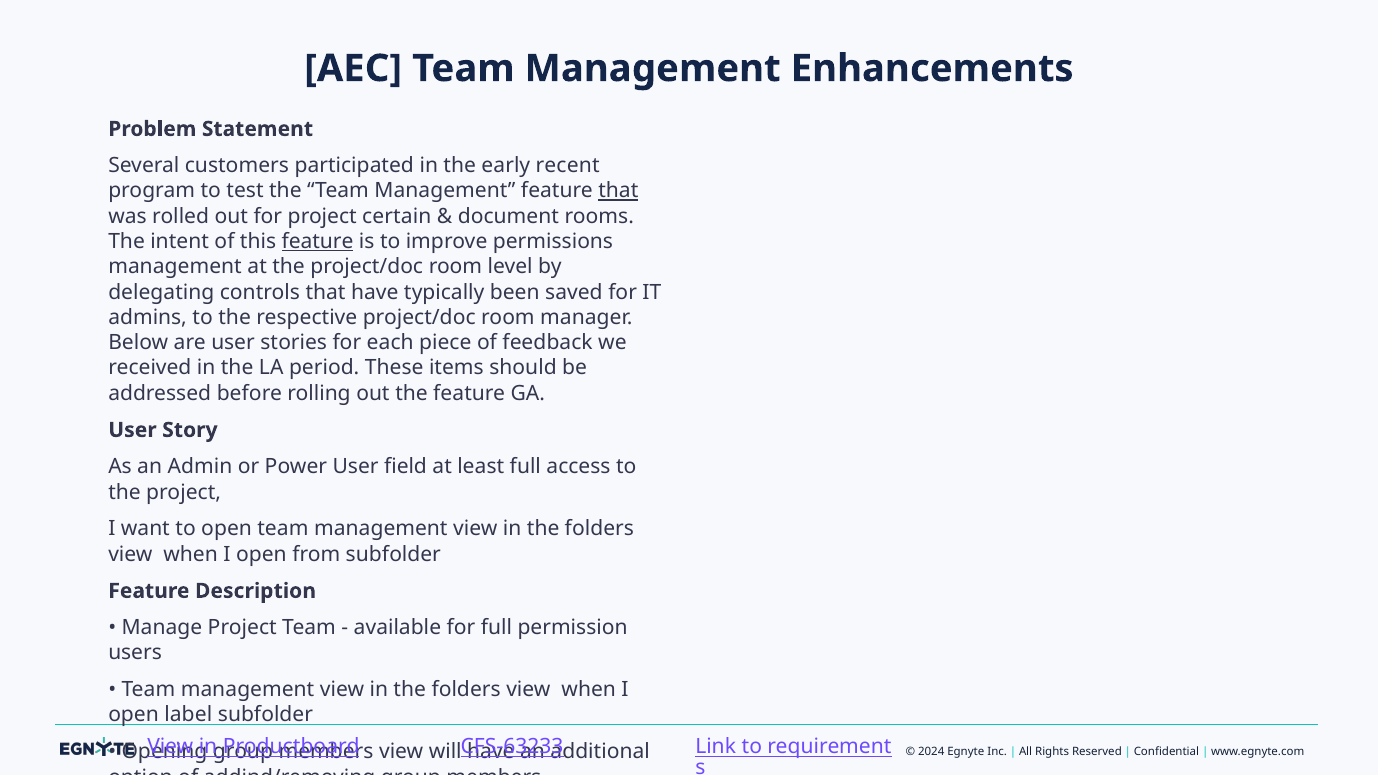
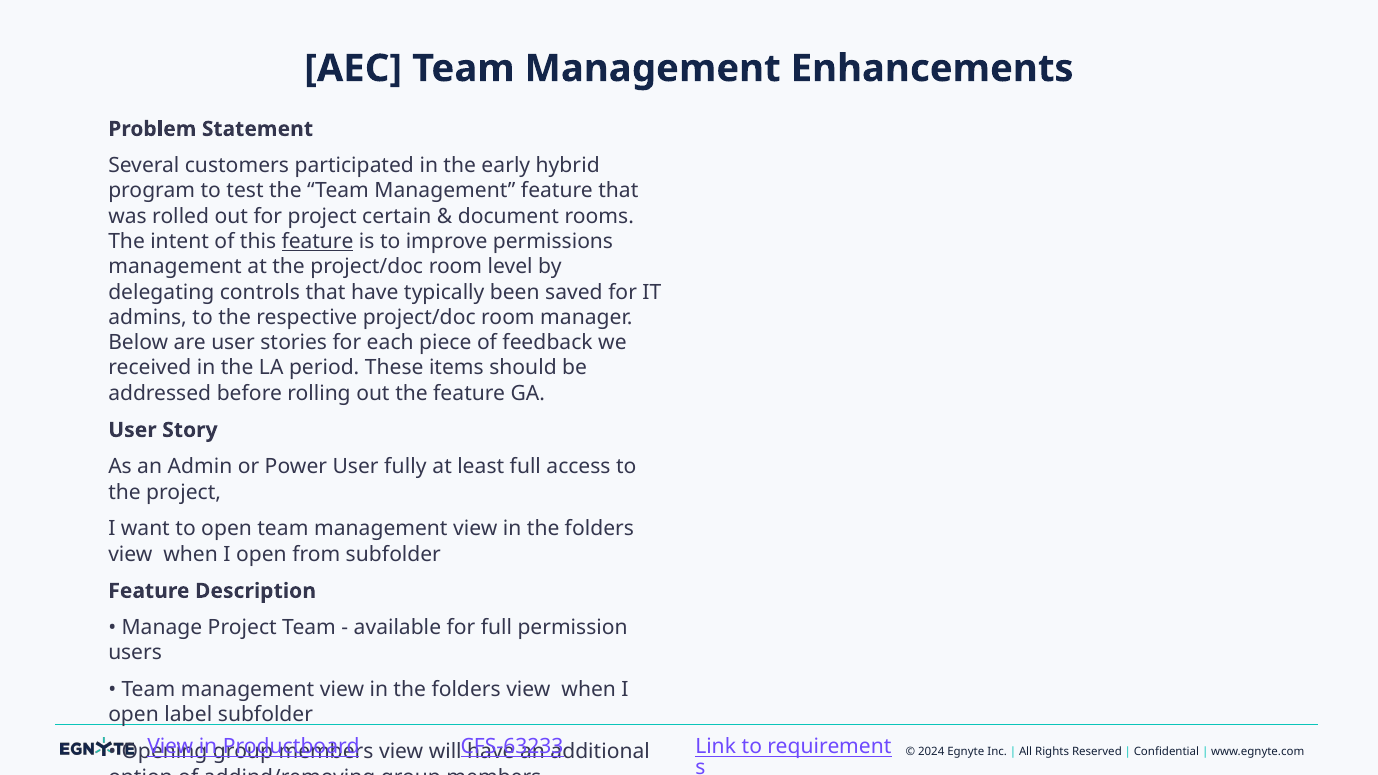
recent: recent -> hybrid (568, 166)
that underline: present -> none (618, 191)
field: field -> fully (405, 467)
